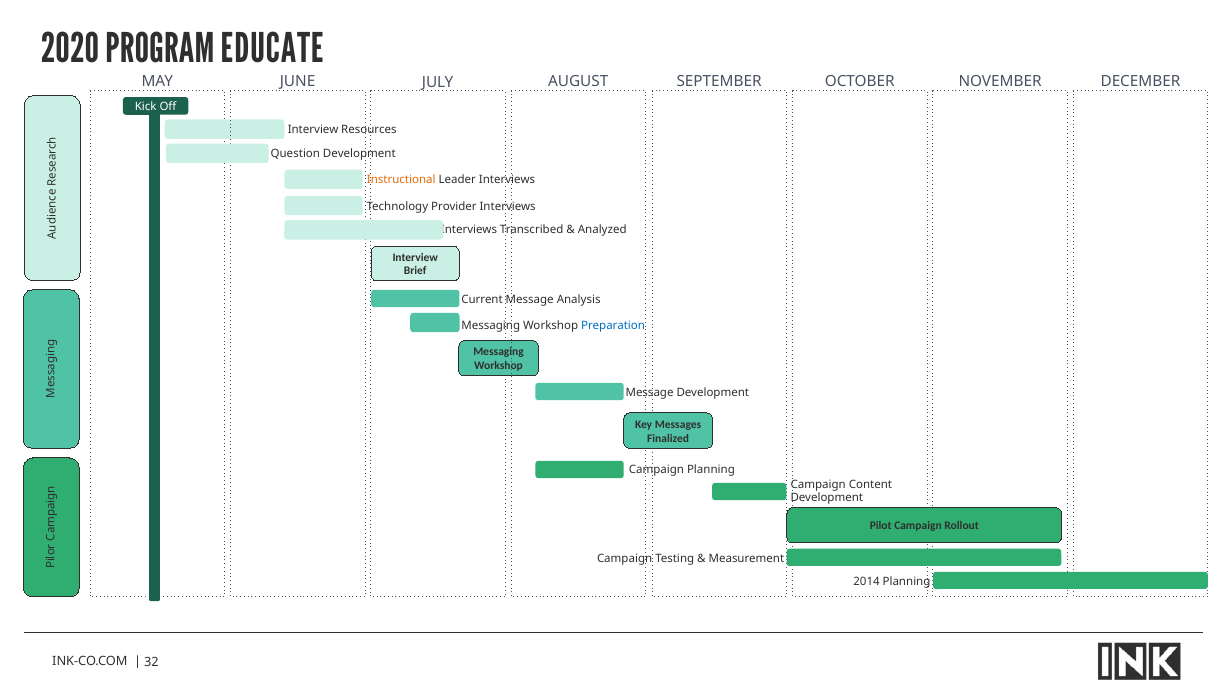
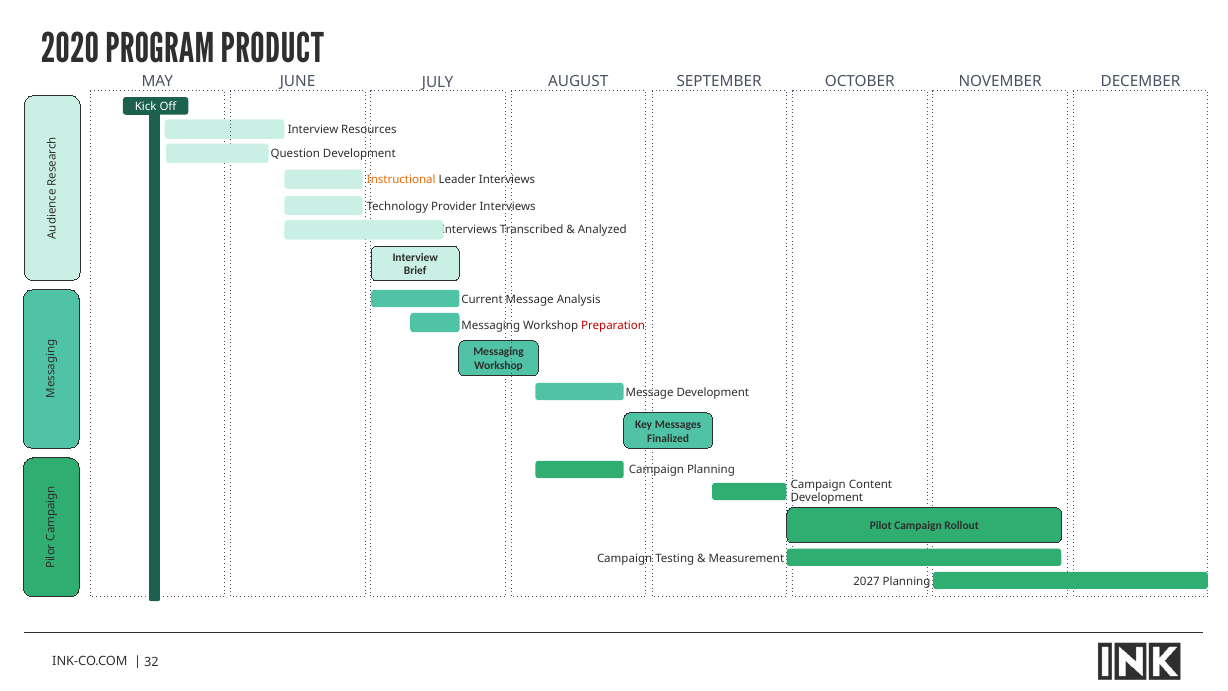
EDUCATE: EDUCATE -> PRODUCT (273, 49)
Preparation colour: blue -> red (613, 325)
2014: 2014 -> 2027 (867, 582)
